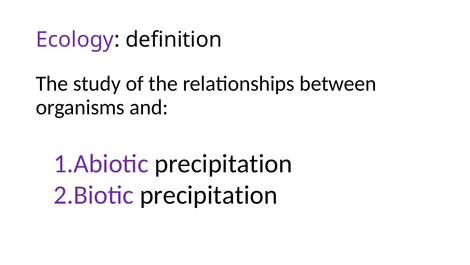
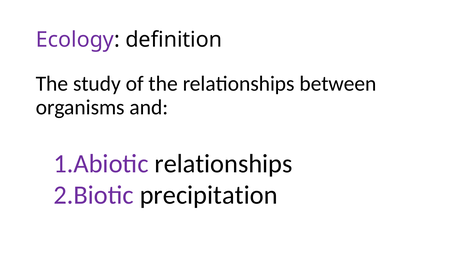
precipitation: precipitation -> relationships (223, 163)
